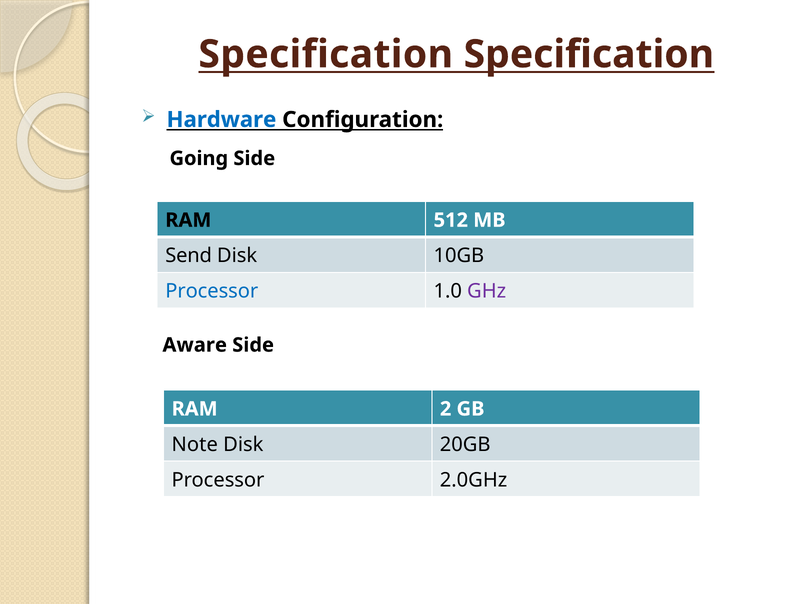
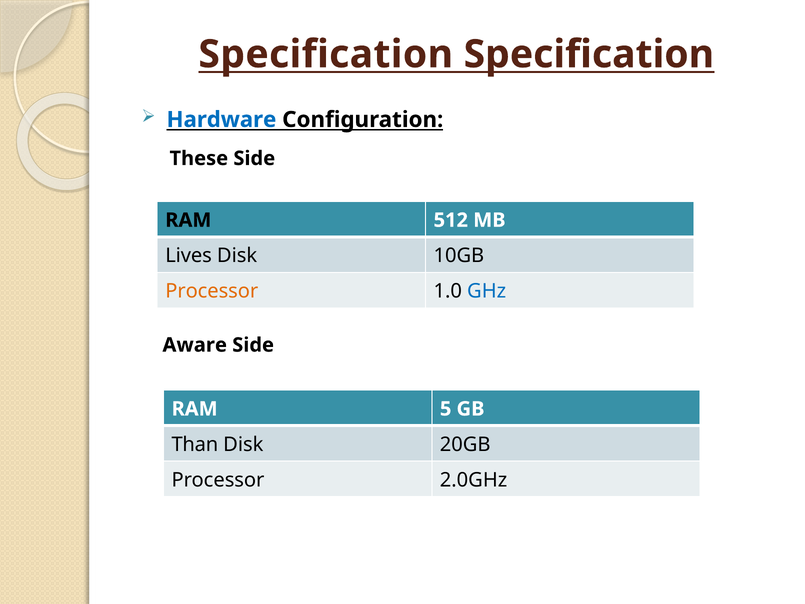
Going: Going -> These (199, 158)
Send: Send -> Lives (189, 256)
Processor colour: blue -> orange (212, 291)
GHz colour: purple -> blue (487, 291)
2: 2 -> 5 (446, 409)
Note: Note -> Than (195, 444)
